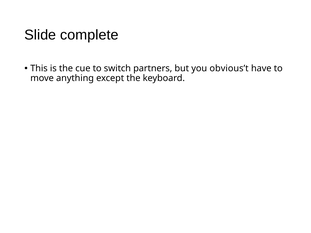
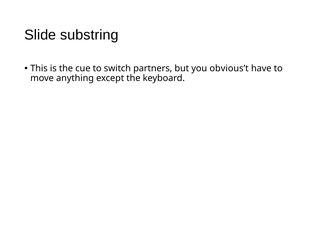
complete: complete -> substring (89, 35)
